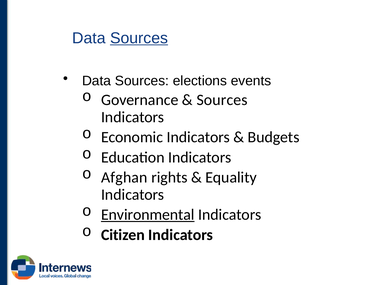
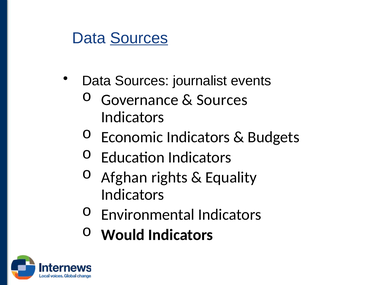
elections: elections -> journalist (200, 81)
Environmental underline: present -> none (148, 215)
Citizen: Citizen -> Would (123, 235)
